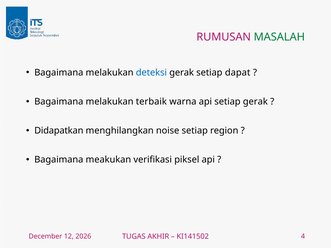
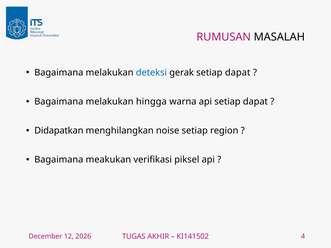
MASALAH colour: green -> black (279, 37)
terbaik: terbaik -> hingga (151, 102)
api setiap gerak: gerak -> dapat (255, 102)
